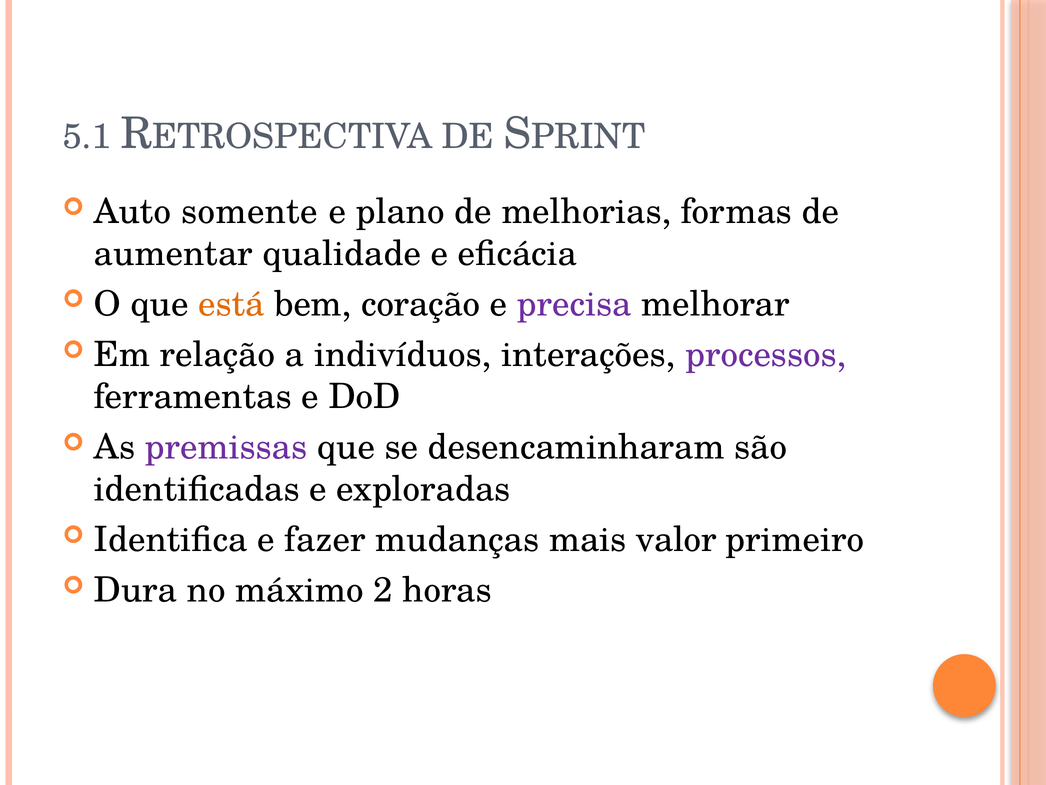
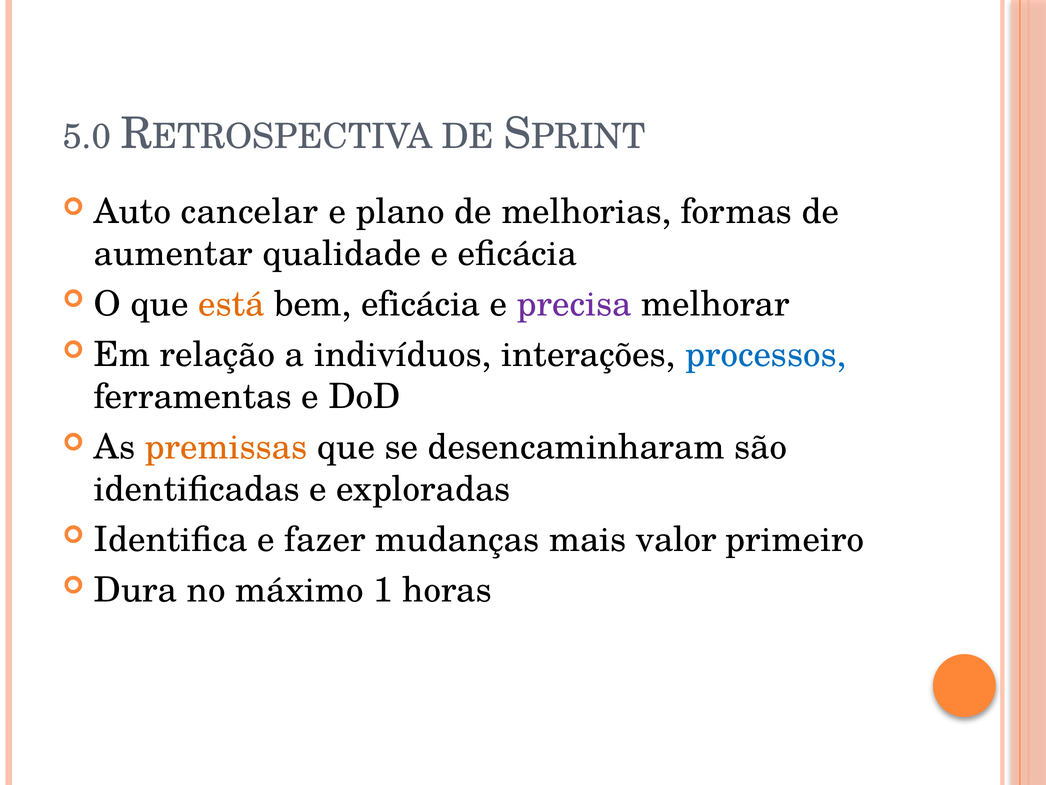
5.1: 5.1 -> 5.0 (87, 137)
somente: somente -> cancelar (250, 212)
bem coração: coração -> eficácia (421, 304)
processos colour: purple -> blue (766, 355)
premissas colour: purple -> orange (226, 447)
2: 2 -> 1 (383, 590)
